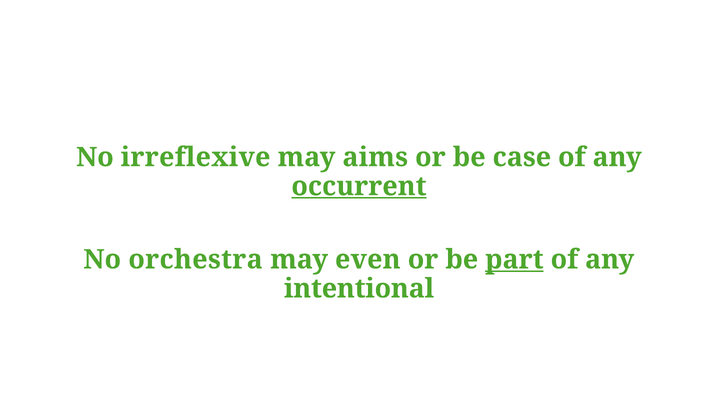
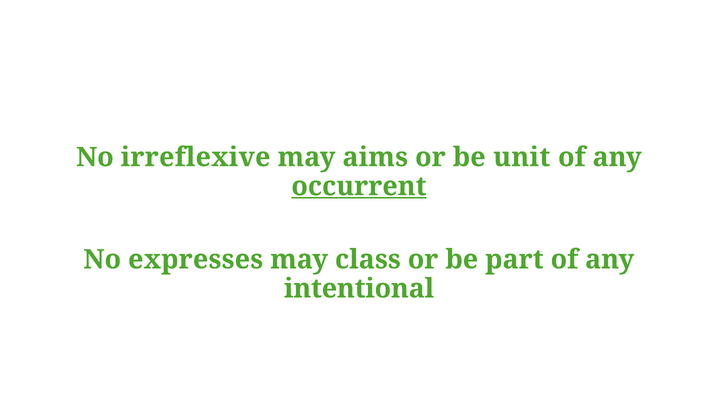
case: case -> unit (522, 157)
orchestra: orchestra -> expresses (196, 259)
even: even -> class (368, 259)
part underline: present -> none (514, 259)
